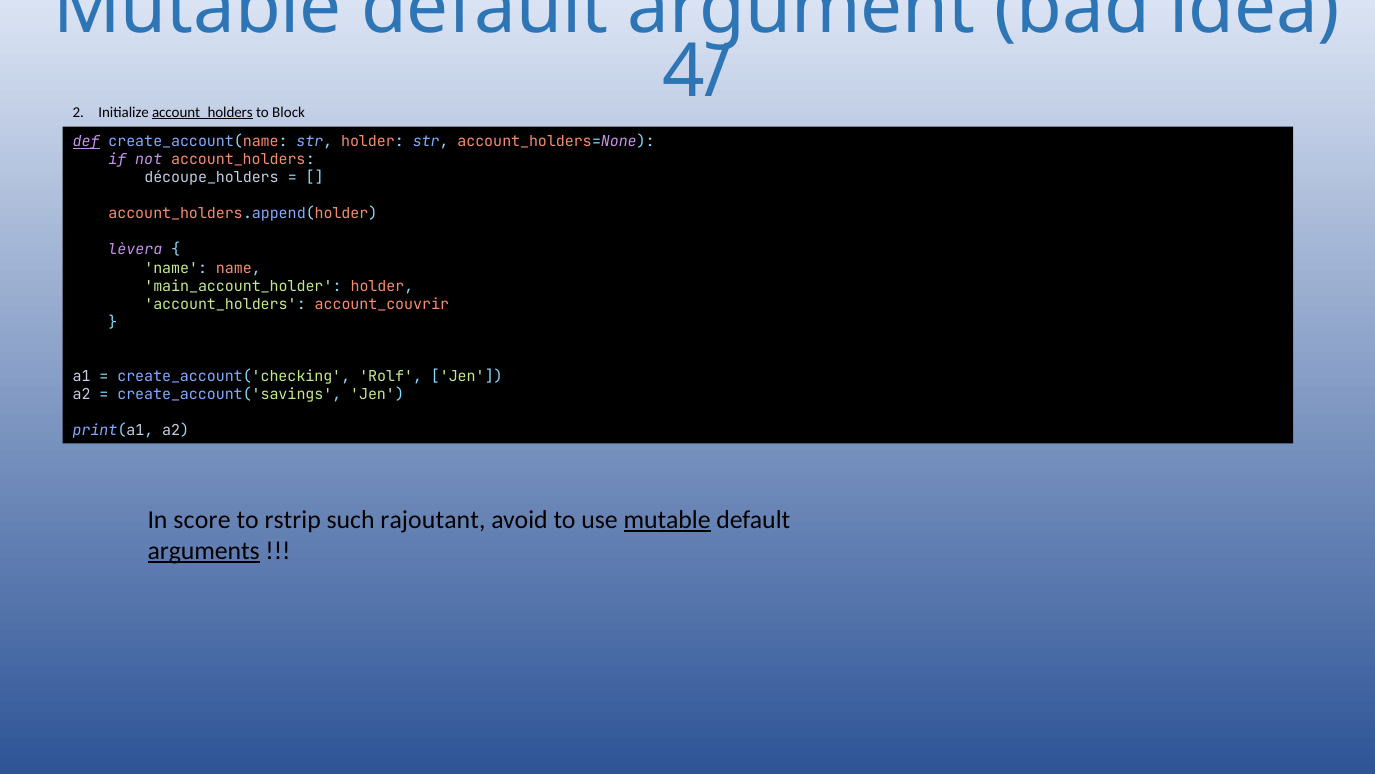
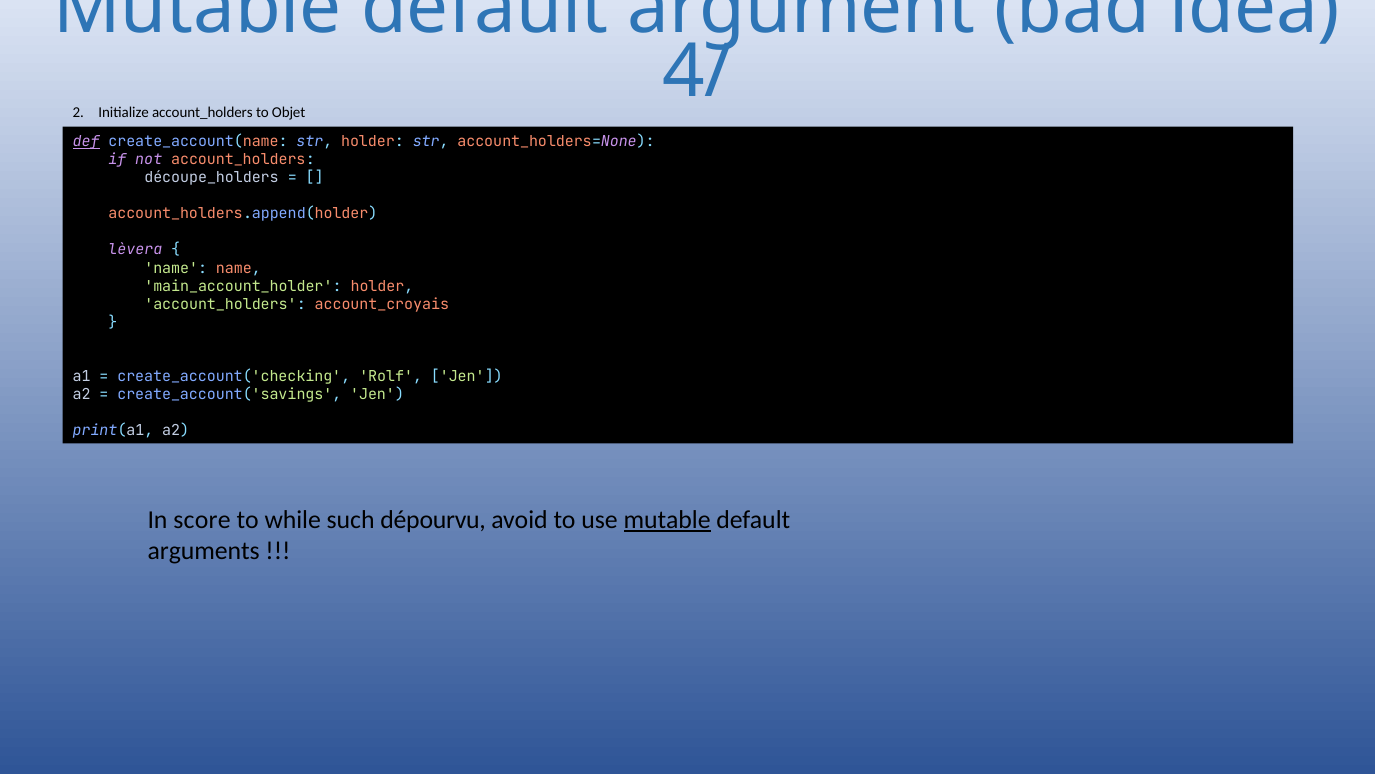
account_holders underline: present -> none (202, 112)
Block: Block -> Objet (289, 112)
account_couvrir: account_couvrir -> account_croyais (382, 304)
rstrip: rstrip -> while (293, 519)
rajoutant: rajoutant -> dépourvu (433, 519)
arguments underline: present -> none (204, 550)
